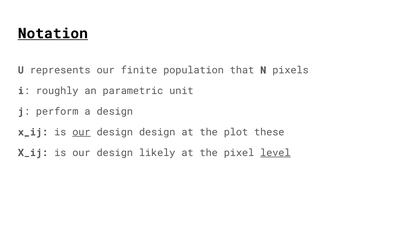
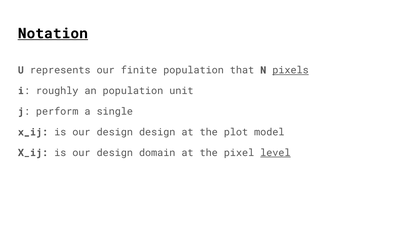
pixels underline: none -> present (291, 70)
an parametric: parametric -> population (133, 91)
a design: design -> single (115, 112)
our underline: present -> none (81, 132)
these: these -> model (269, 132)
likely: likely -> domain (157, 153)
